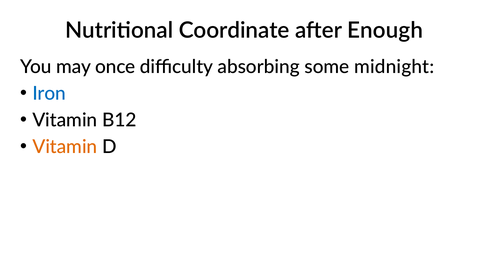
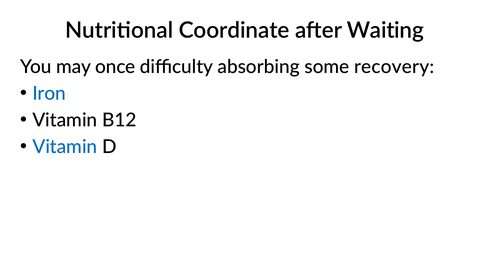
Enough: Enough -> Waiting (385, 30)
midnight: midnight -> recovery (394, 67)
Vitamin colour: orange -> blue (65, 147)
